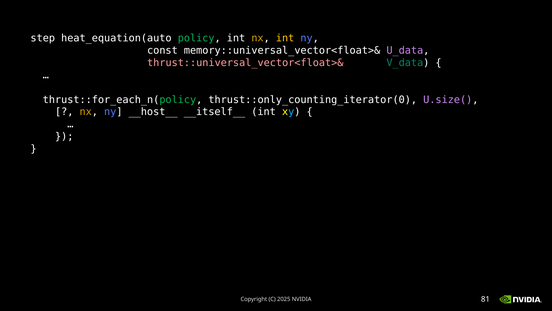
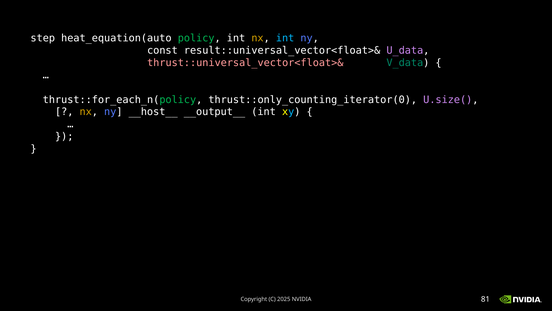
int colour: yellow -> light blue (285, 38)
memory::universal_vector<float>&: memory::universal_vector<float>& -> result::universal_vector<float>& (282, 50)
__itself__: __itself__ -> __output__ (214, 112)
